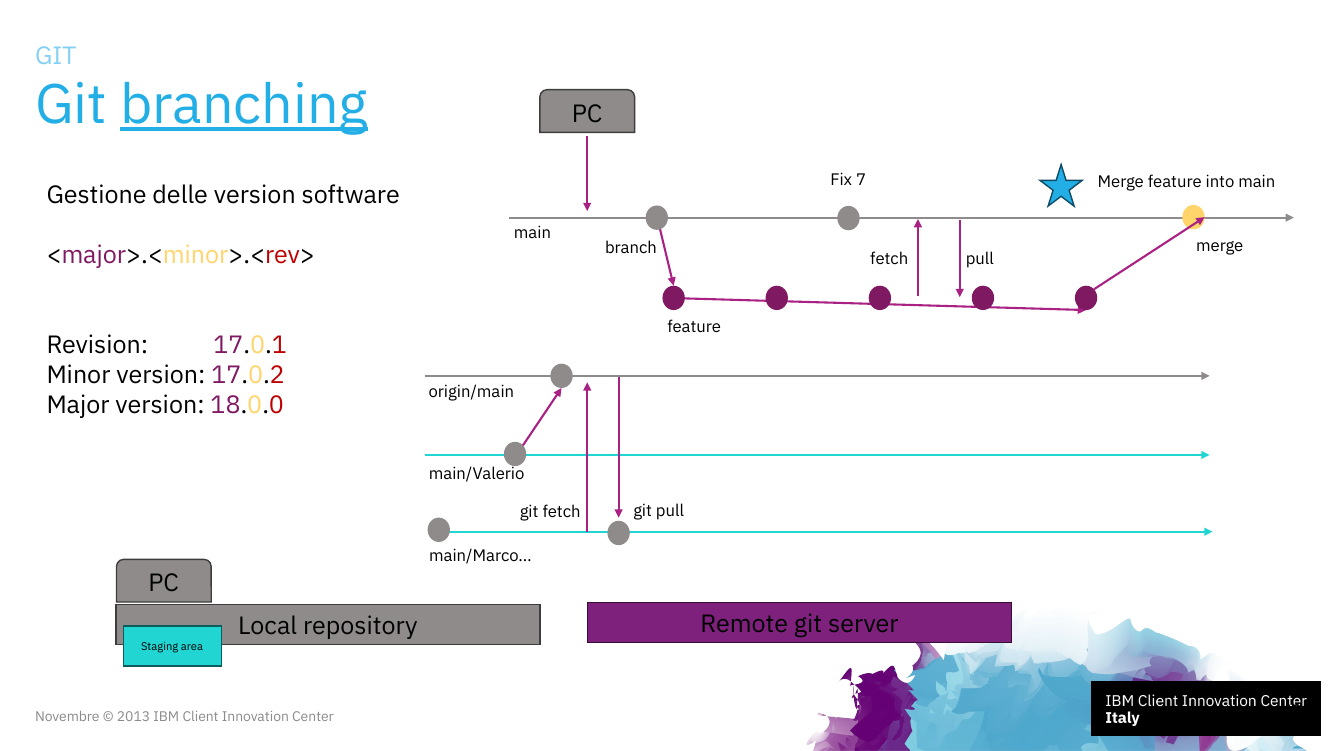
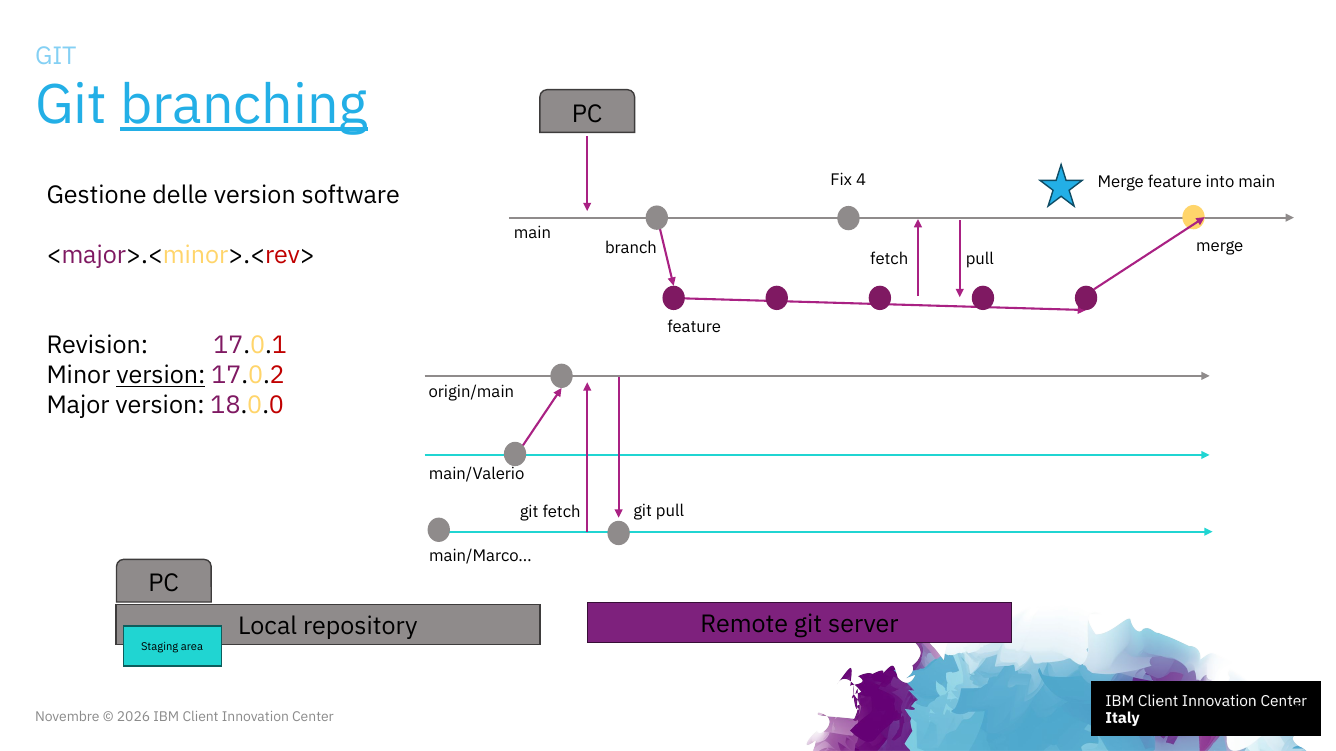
7: 7 -> 4 (861, 180)
version underline: none -> present (161, 376)
2013: 2013 -> 2026 (134, 717)
